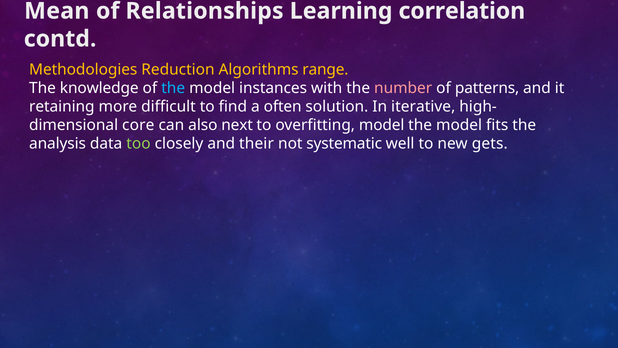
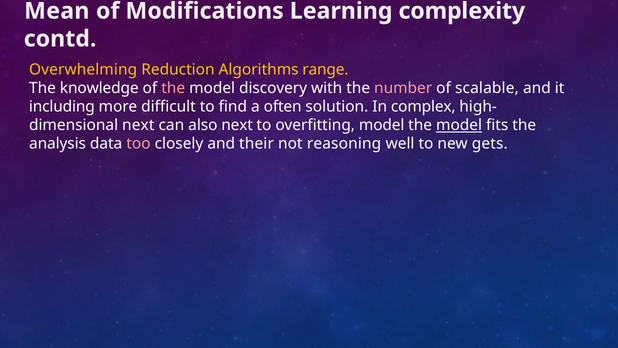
Relationships: Relationships -> Modifications (205, 11)
correlation: correlation -> complexity (462, 11)
Methodologies: Methodologies -> Overwhelming (83, 69)
the colour: light blue -> pink (173, 88)
instances: instances -> discovery (273, 88)
patterns: patterns -> scalable (487, 88)
retaining: retaining -> including (62, 107)
iterative: iterative -> complex (423, 107)
core: core -> next (138, 125)
model underline: none -> present (459, 125)
too colour: light green -> pink (138, 144)
systematic: systematic -> reasoning (344, 144)
